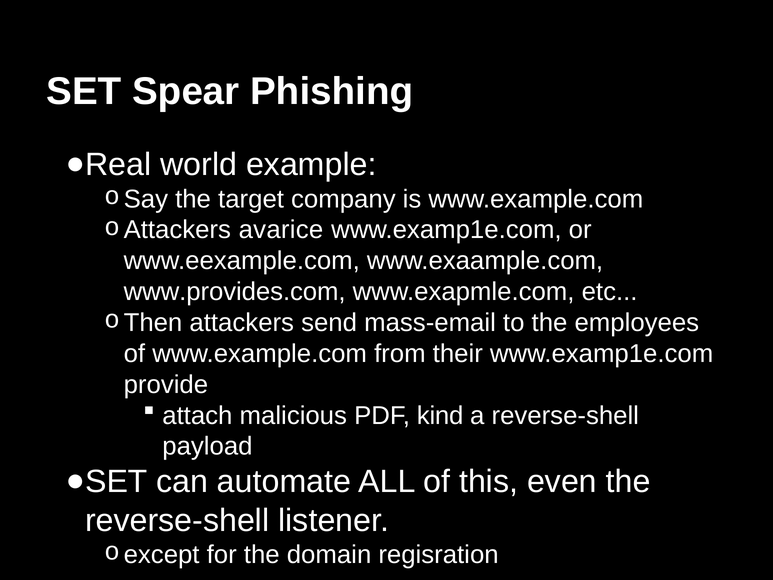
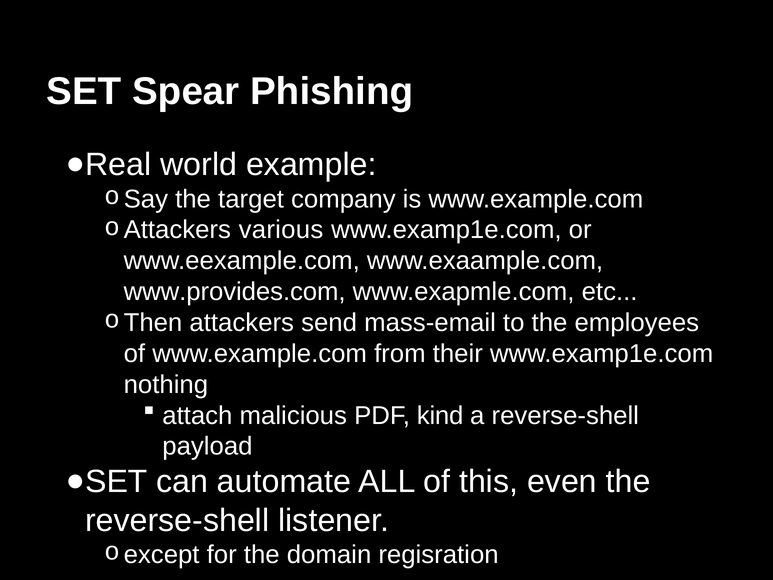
avarice: avarice -> various (281, 230)
provide: provide -> nothing (166, 384)
